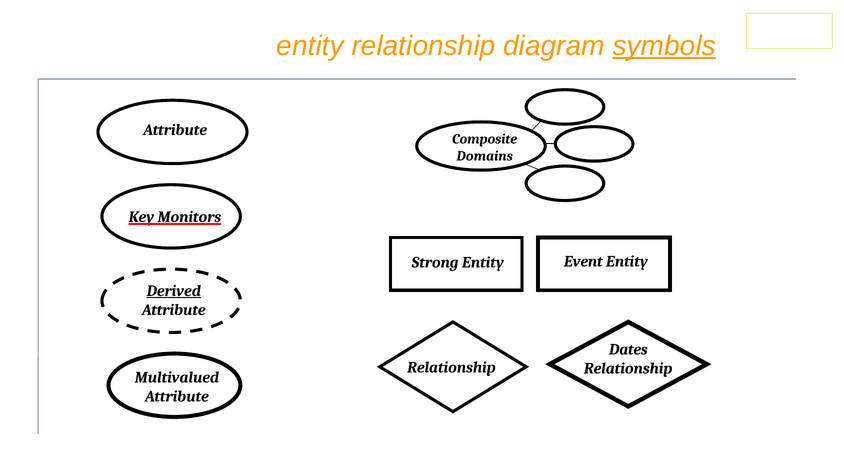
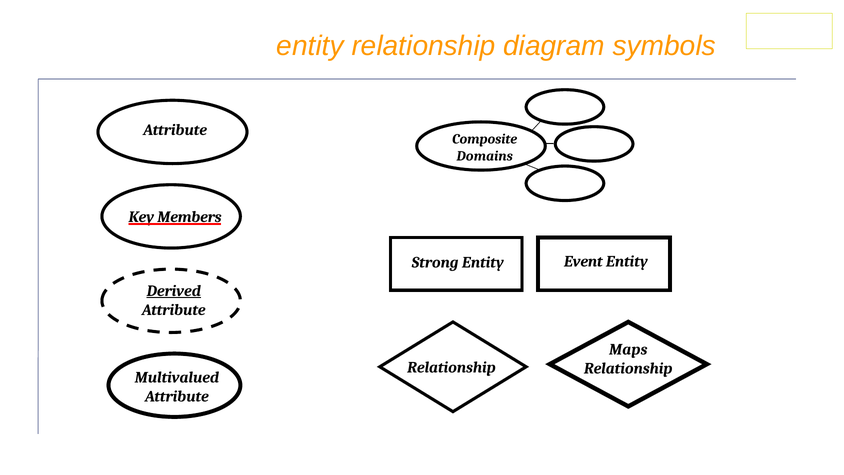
symbols underline: present -> none (664, 46)
Monitors: Monitors -> Members (189, 217)
Dates: Dates -> Maps (628, 350)
